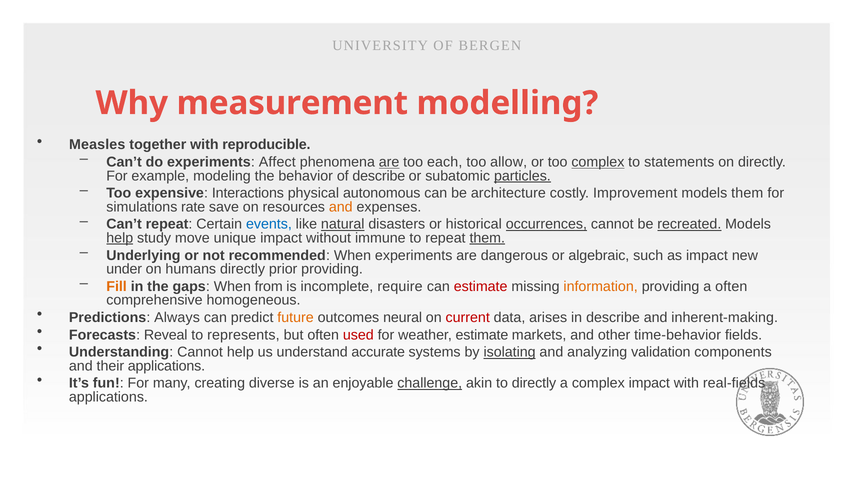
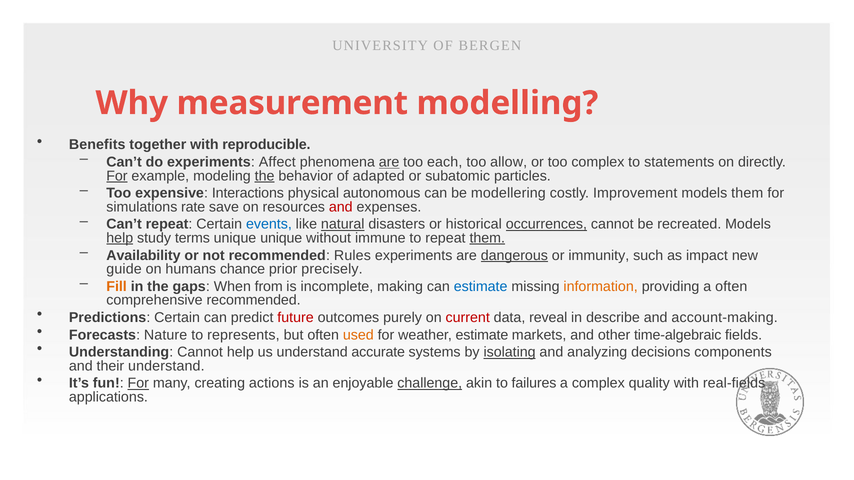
Measles: Measles -> Benefits (97, 145)
complex underline: present -> none (598, 162)
For underline: none -> present (117, 176)
the underline: none -> present (265, 176)
of describe: describe -> adapted (379, 176)
particles underline: present -> none (522, 176)
architecture: architecture -> modellering (508, 193)
and colour: orange -> red (341, 207)
recreated underline: present -> none (689, 224)
move: move -> terms (192, 238)
unique impact: impact -> unique (281, 238)
Underlying: Underlying -> Availability (143, 256)
recommended When: When -> Rules (352, 256)
dangerous underline: none -> present (514, 256)
algebraic: algebraic -> immunity (599, 256)
under: under -> guide (124, 269)
humans directly: directly -> chance (243, 269)
prior providing: providing -> precisely (332, 269)
require: require -> making (400, 287)
estimate colour: red -> blue (481, 287)
comprehensive homogeneous: homogeneous -> recommended (254, 300)
Predictions Always: Always -> Certain (177, 318)
future colour: orange -> red (296, 318)
neural: neural -> purely (403, 318)
arises: arises -> reveal (548, 318)
inherent-making: inherent-making -> account-making (725, 318)
Reveal: Reveal -> Nature (166, 335)
used colour: red -> orange (358, 335)
time-behavior: time-behavior -> time-algebraic (678, 335)
validation: validation -> decisions (661, 353)
their applications: applications -> understand (166, 366)
For underline: none -> present (138, 384)
diverse: diverse -> actions (272, 384)
to directly: directly -> failures (534, 384)
complex impact: impact -> quality (649, 384)
